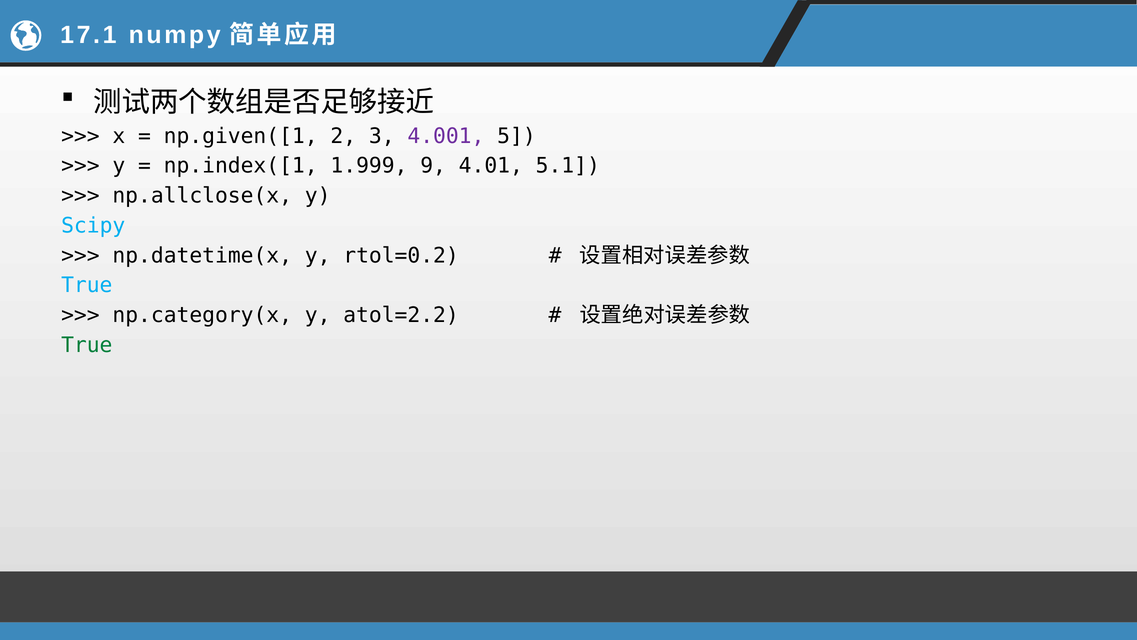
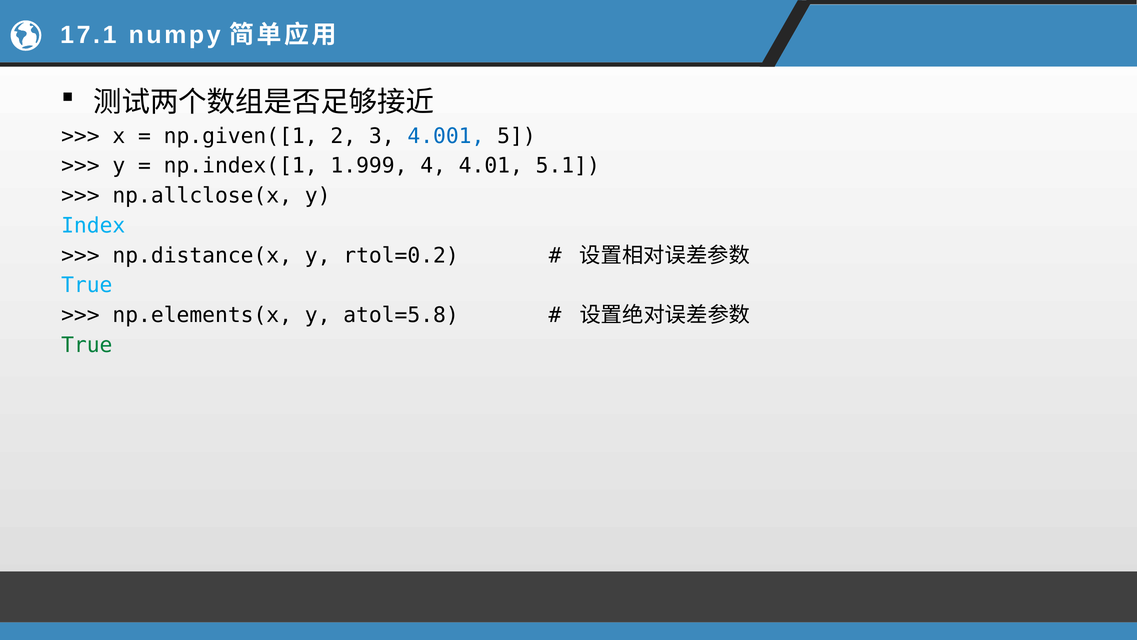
4.001 colour: purple -> blue (446, 136)
9: 9 -> 4 (433, 166)
Scipy: Scipy -> Index (93, 225)
np.datetime(x: np.datetime(x -> np.distance(x (202, 255)
np.category(x: np.category(x -> np.elements(x (202, 315)
atol=2.2: atol=2.2 -> atol=5.8 (401, 315)
